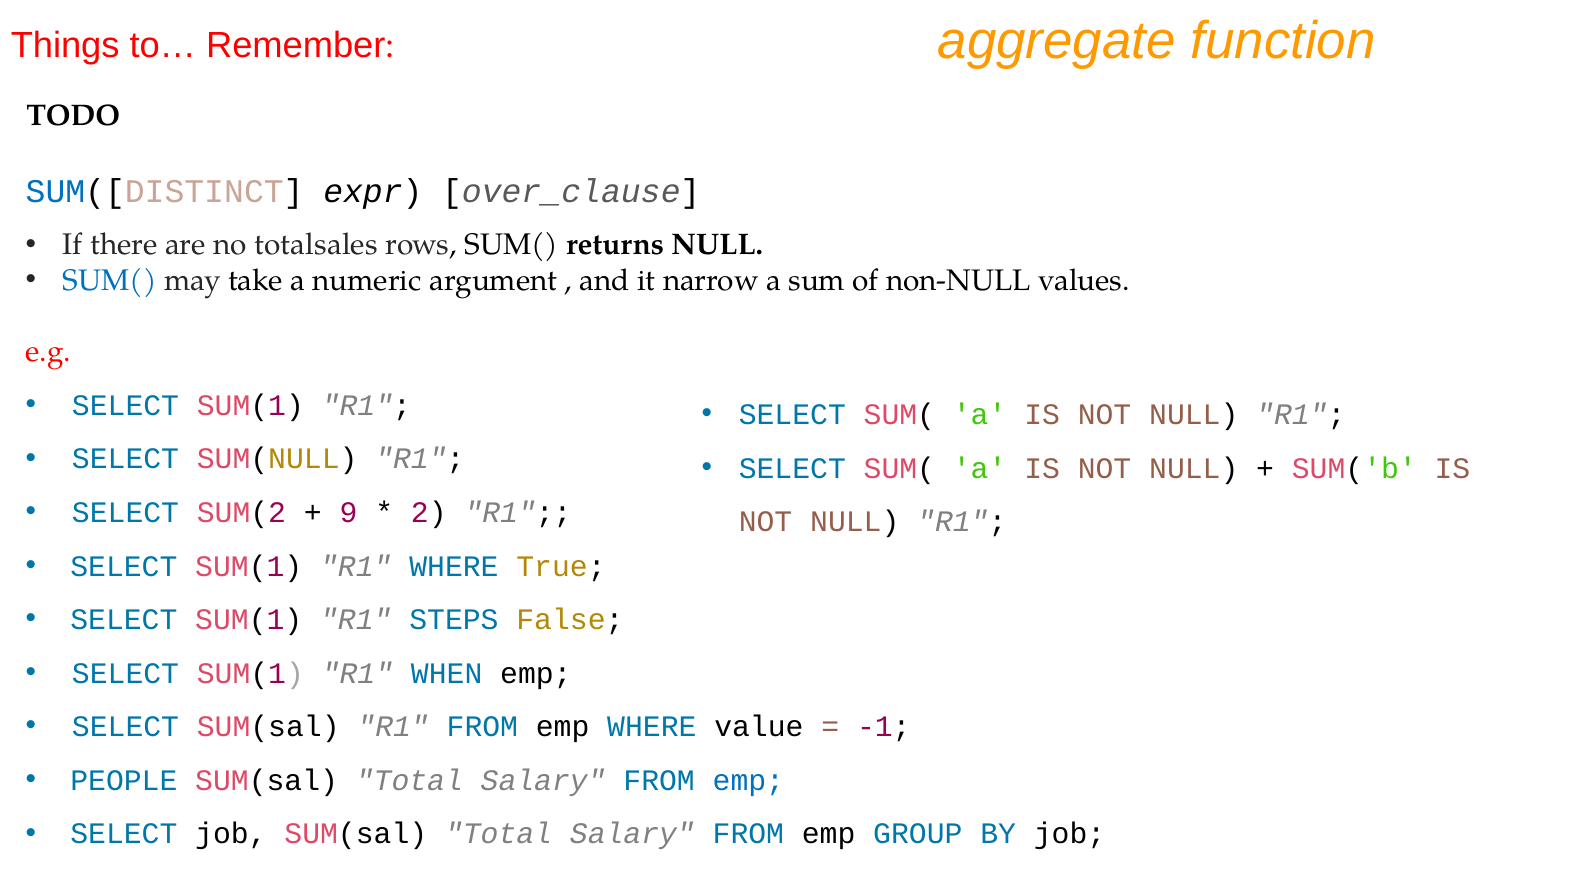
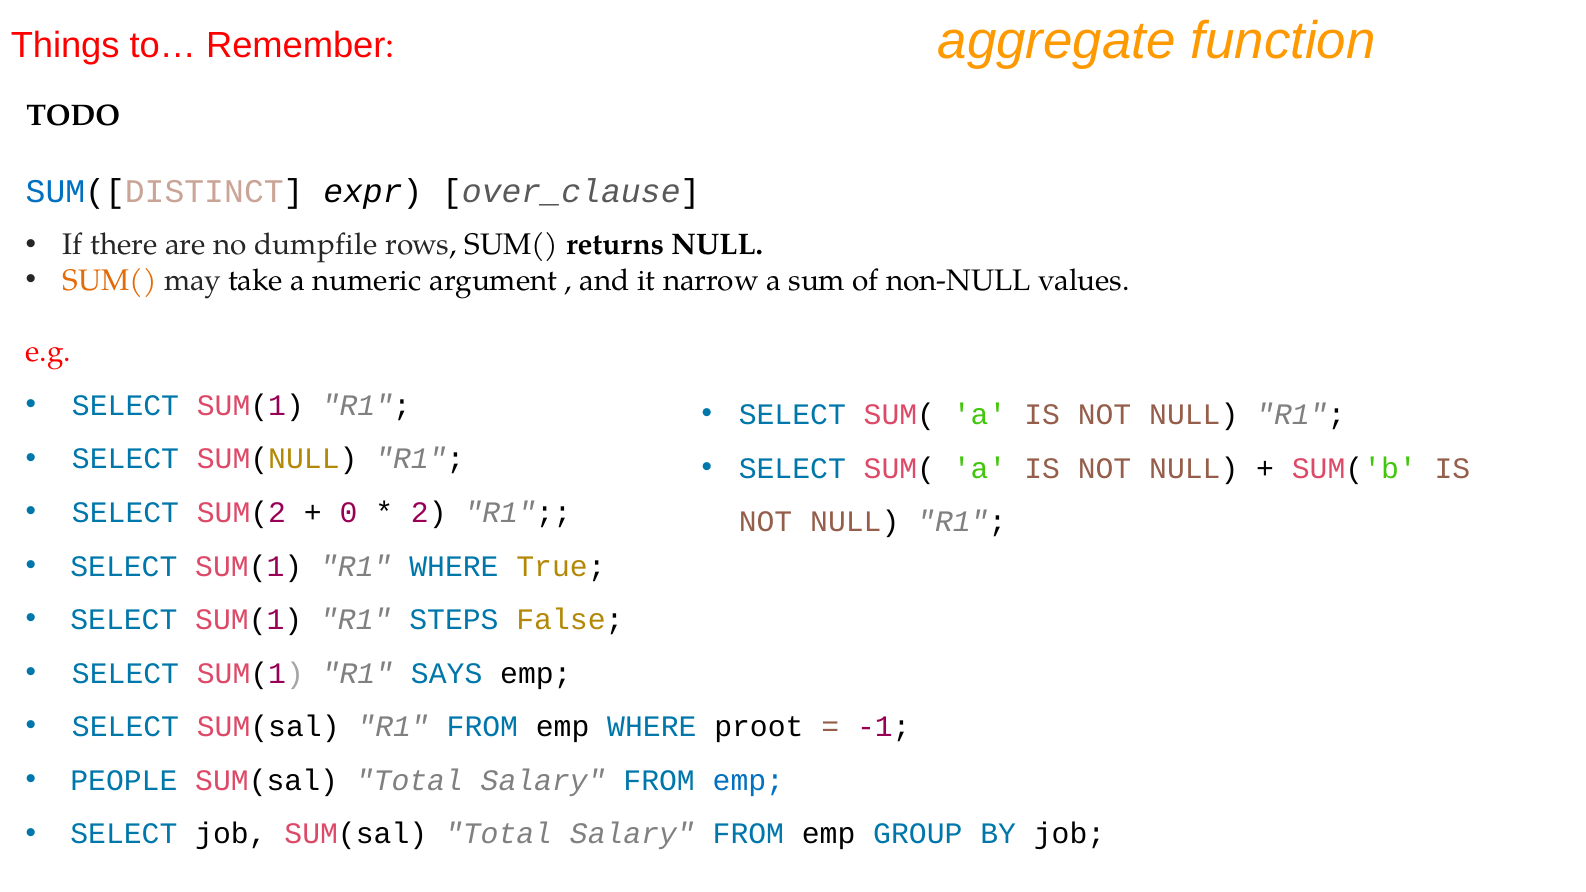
totalsales: totalsales -> dumpfile (316, 245)
SUM( colour: blue -> orange (110, 281)
9: 9 -> 0 (349, 513)
WHEN: WHEN -> SAYS (447, 673)
value: value -> proot (759, 727)
